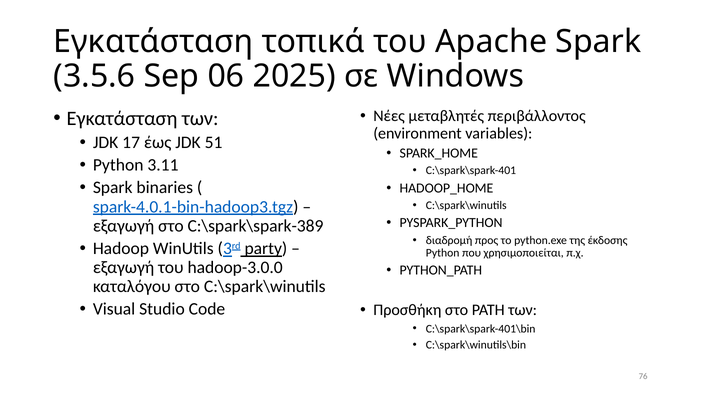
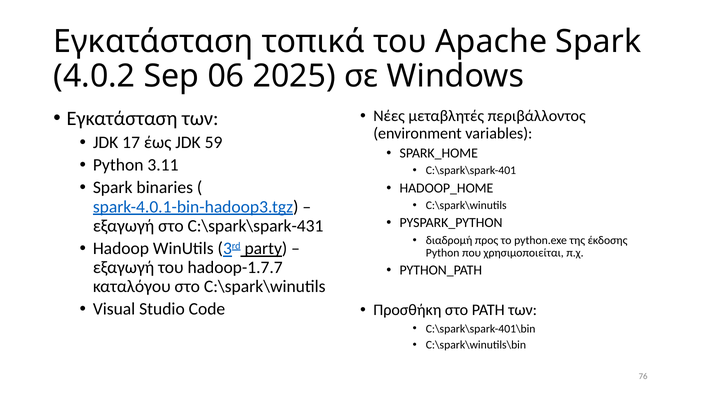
3.5.6: 3.5.6 -> 4.0.2 (94, 76)
51: 51 -> 59 (214, 143)
C:\spark\spark-389: C:\spark\spark-389 -> C:\spark\spark-431 (255, 226)
hadoop-3.0.0: hadoop-3.0.0 -> hadoop-1.7.7 (235, 268)
